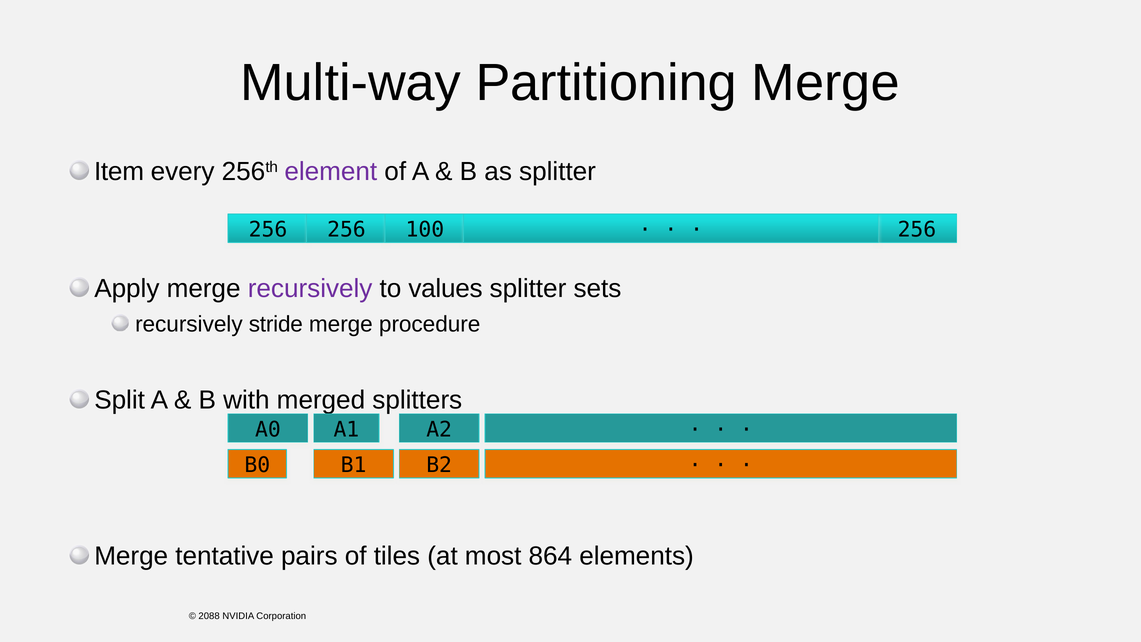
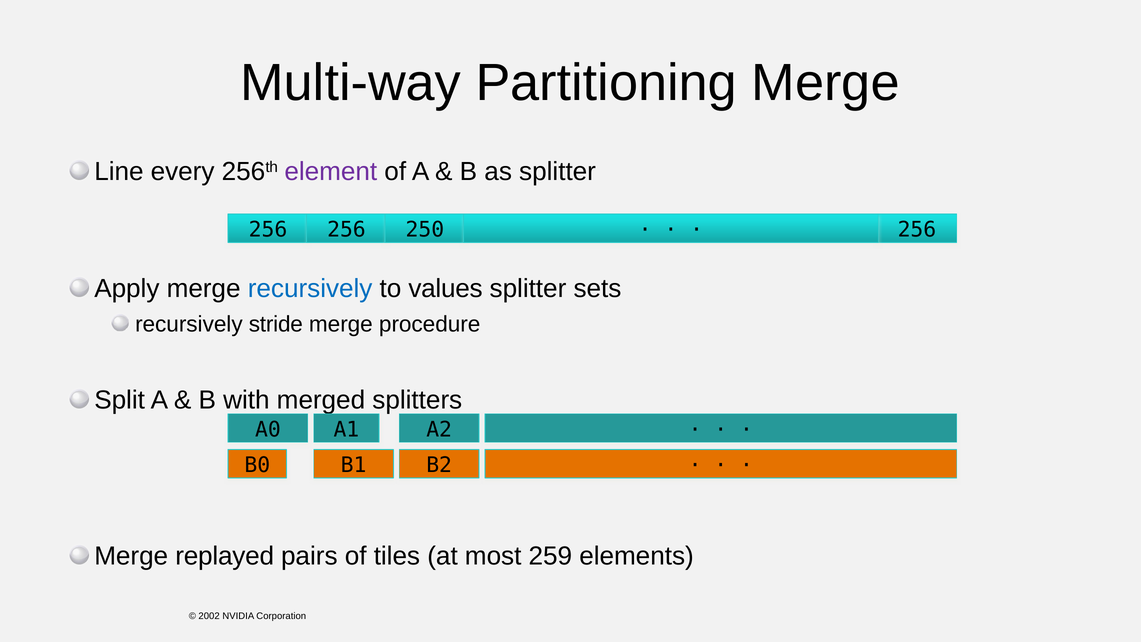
Item: Item -> Line (119, 172)
100: 100 -> 250 (425, 230)
recursively colour: purple -> blue (310, 288)
tentative: tentative -> replayed (225, 556)
864: 864 -> 259 (550, 556)
2088: 2088 -> 2002 (209, 616)
